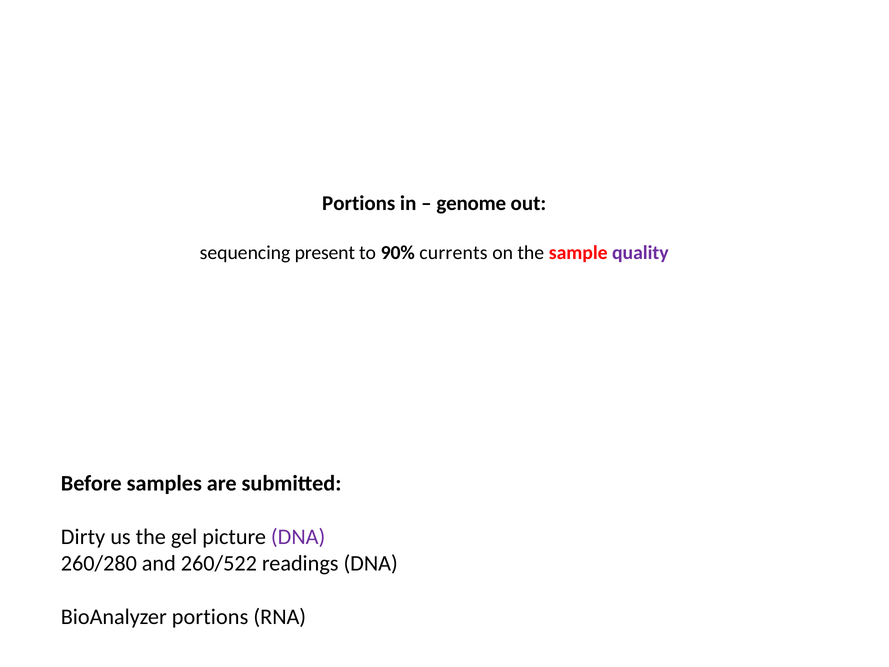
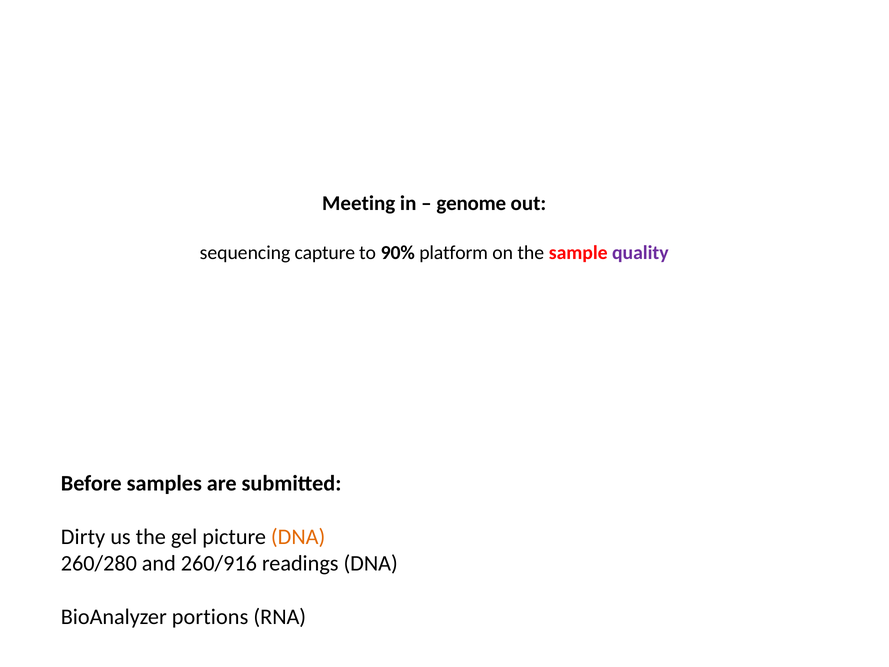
Portions: Portions -> Meeting (359, 203)
present: present -> capture (325, 253)
currents: currents -> platform (454, 253)
DNA colour: purple -> orange (298, 537)
260/522: 260/522 -> 260/916 (219, 563)
